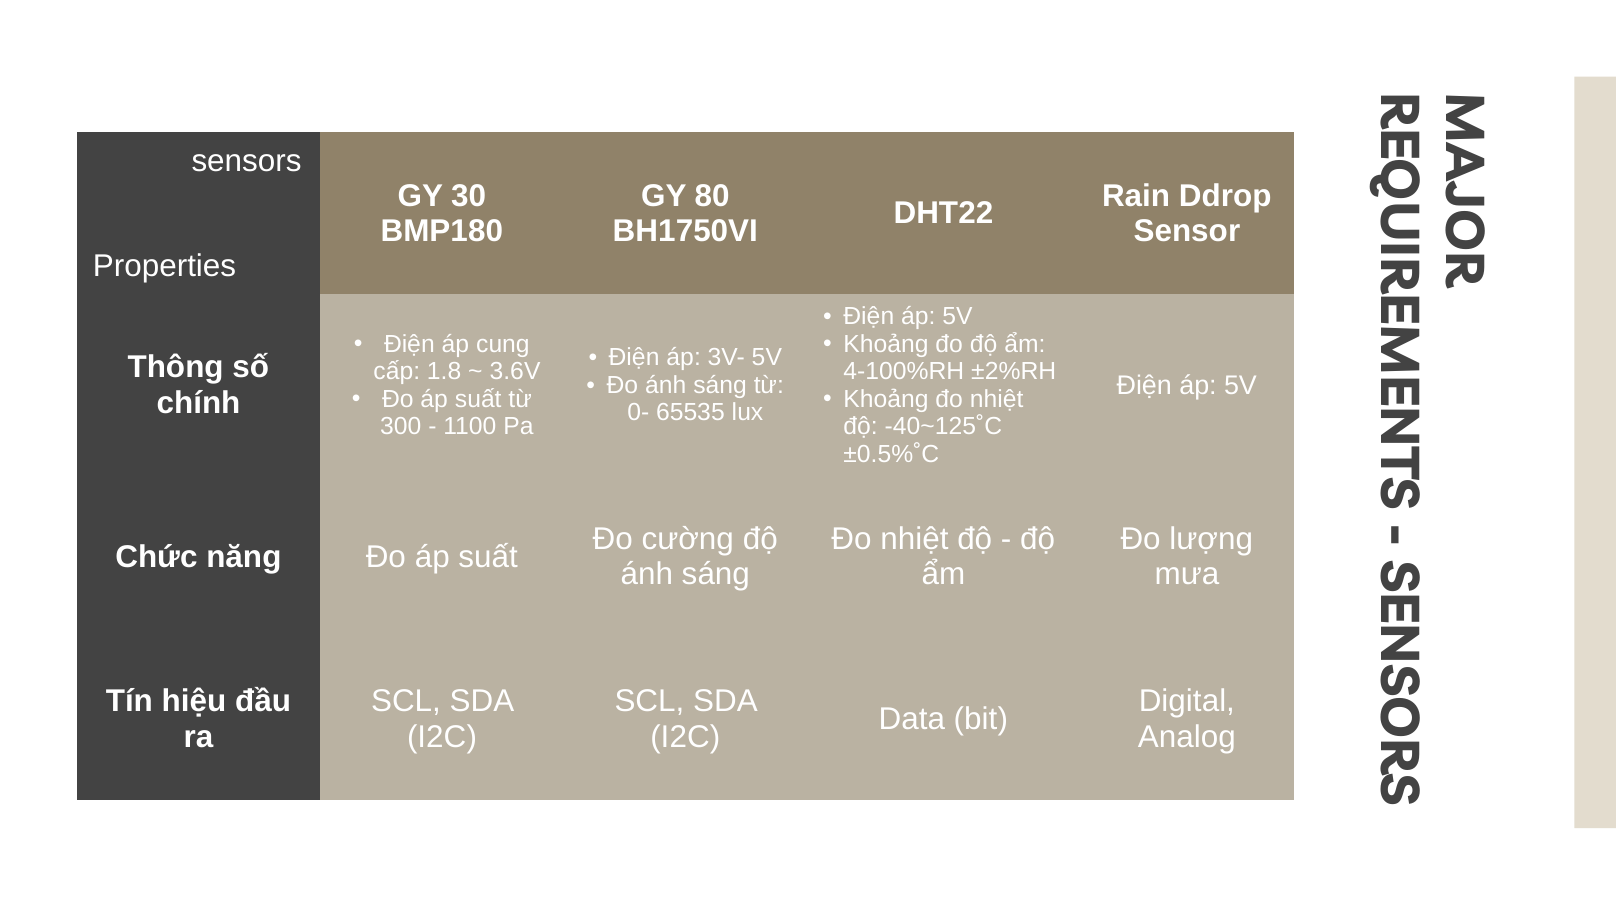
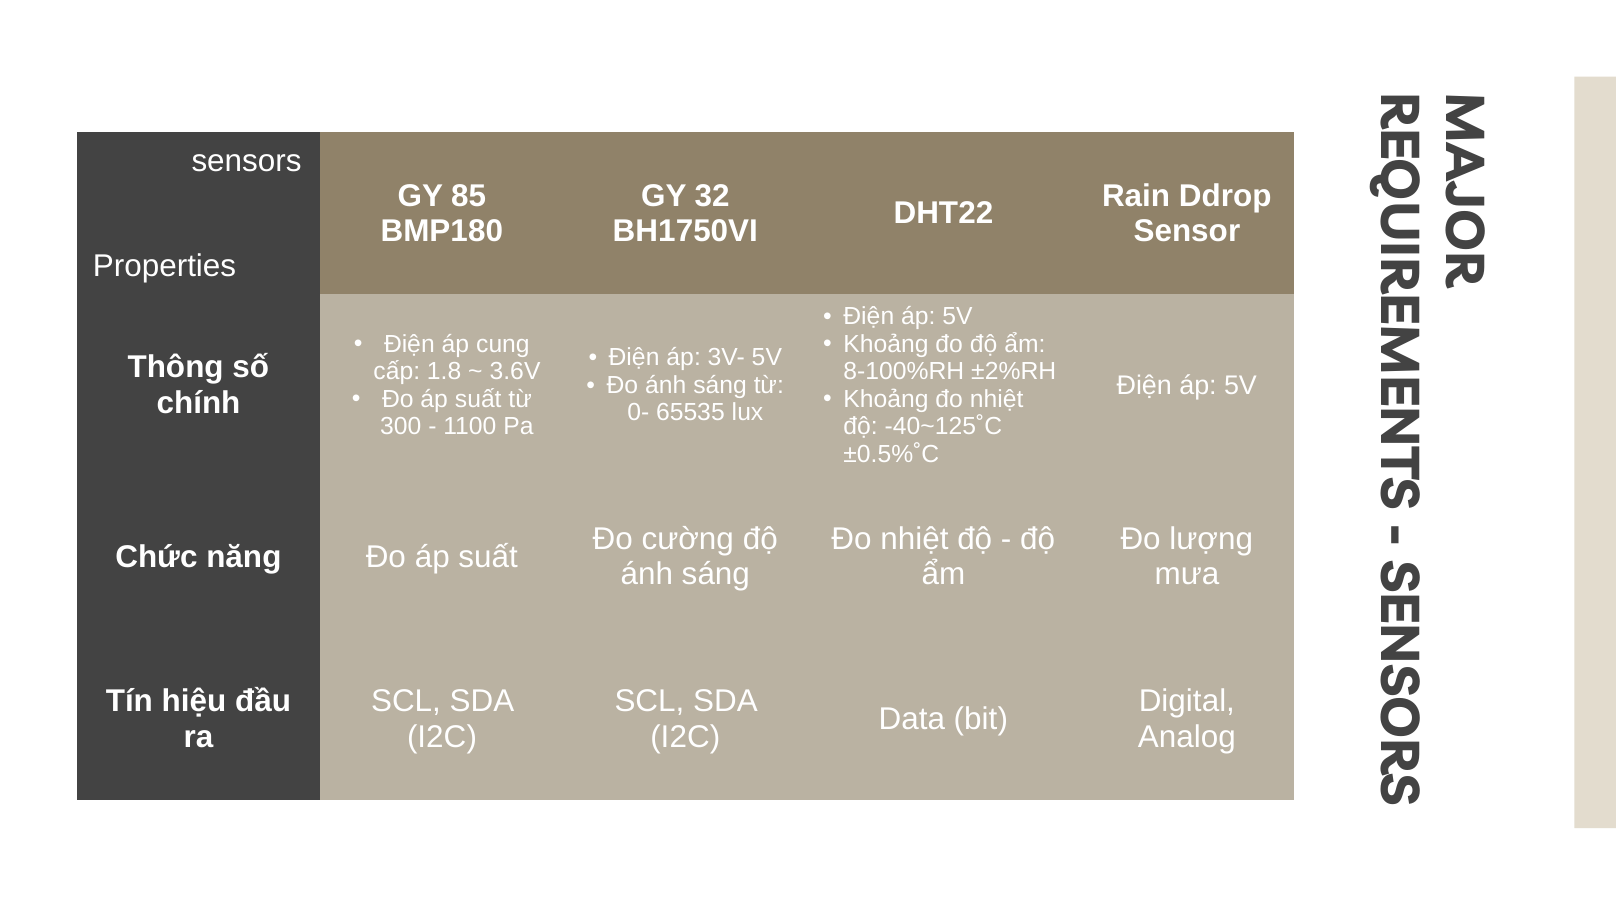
30: 30 -> 85 (469, 196)
80: 80 -> 32 (712, 196)
4-100%RH: 4-100%RH -> 8-100%RH (904, 371)
